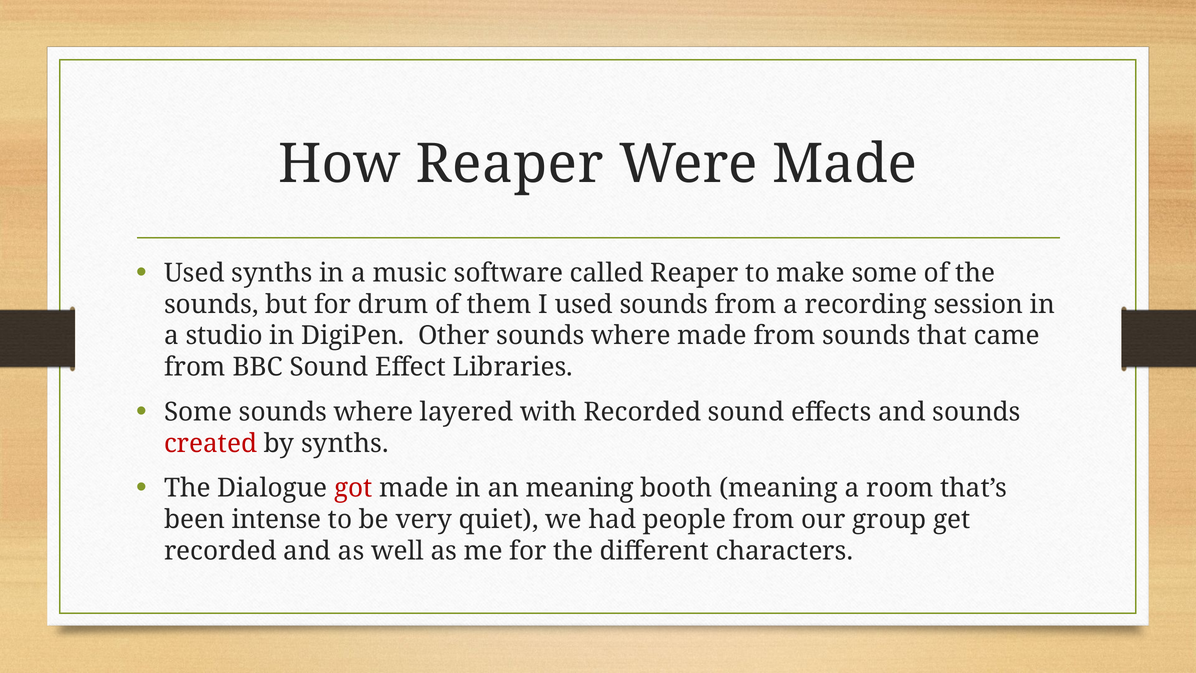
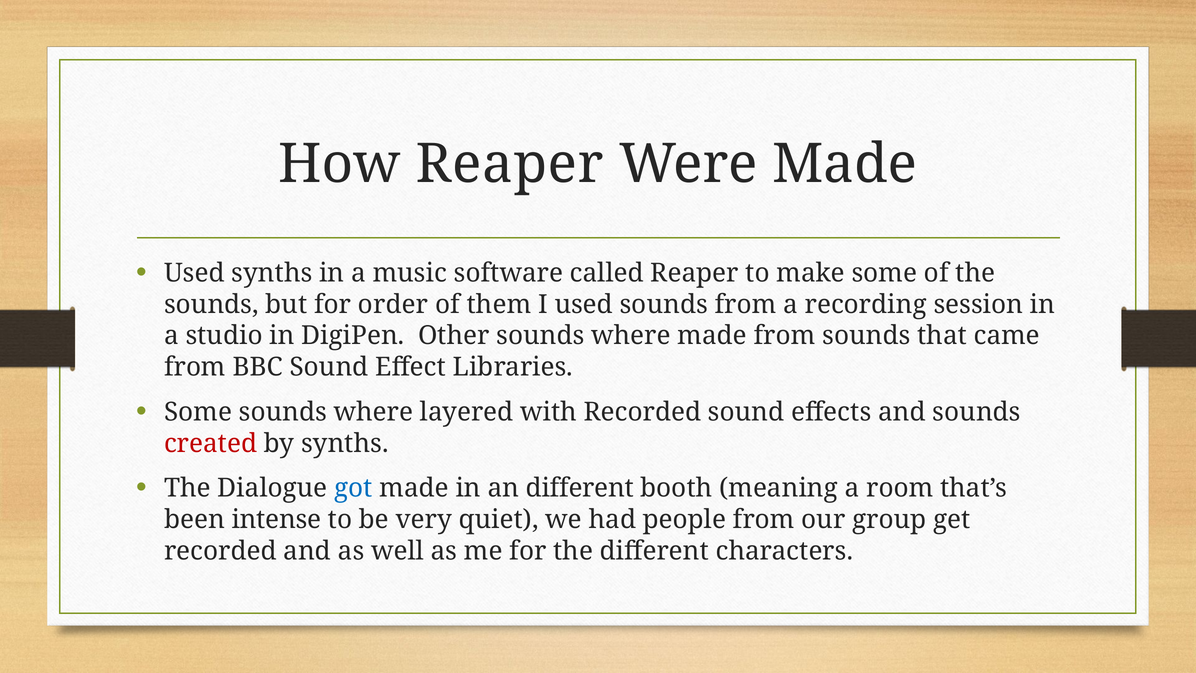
drum: drum -> order (393, 304)
got colour: red -> blue (353, 488)
an meaning: meaning -> different (580, 488)
